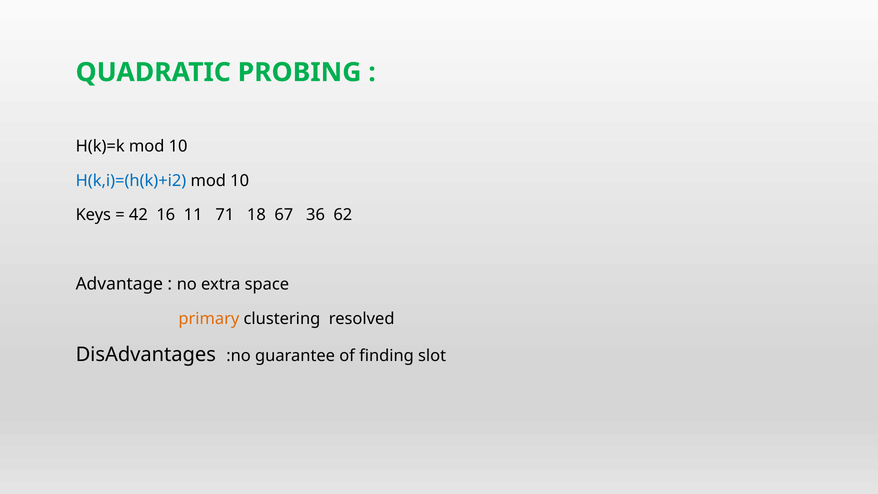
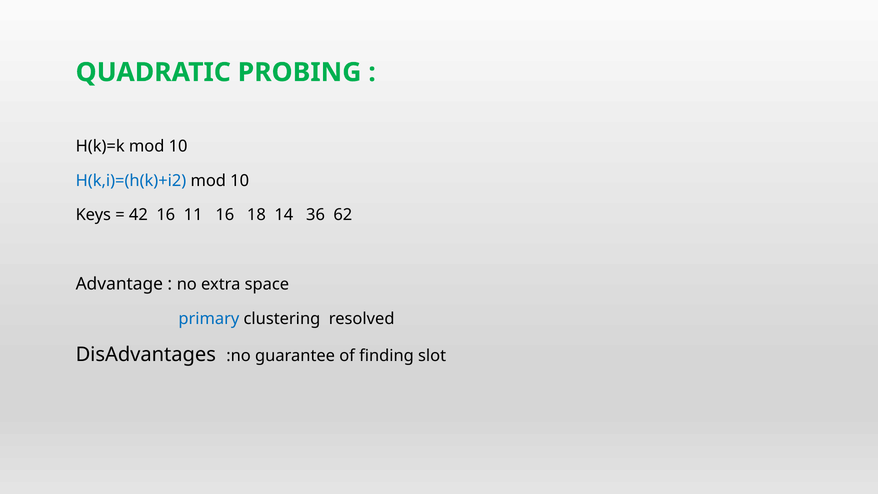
11 71: 71 -> 16 (225, 215)
67: 67 -> 14 (284, 215)
primary colour: orange -> blue (209, 319)
